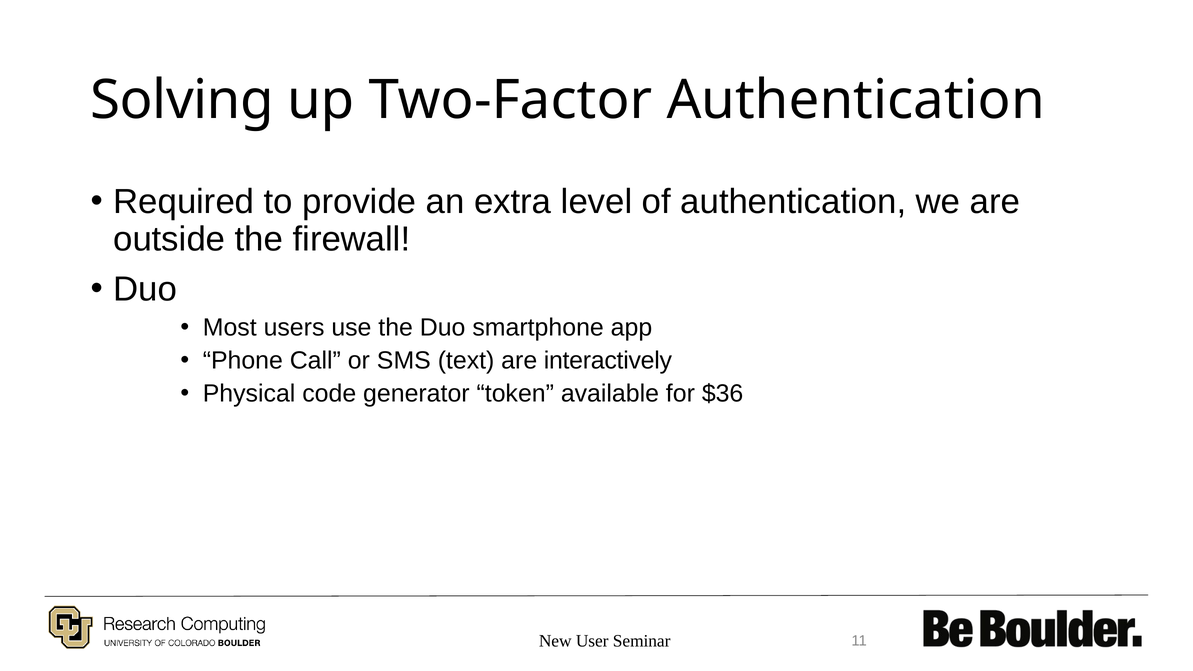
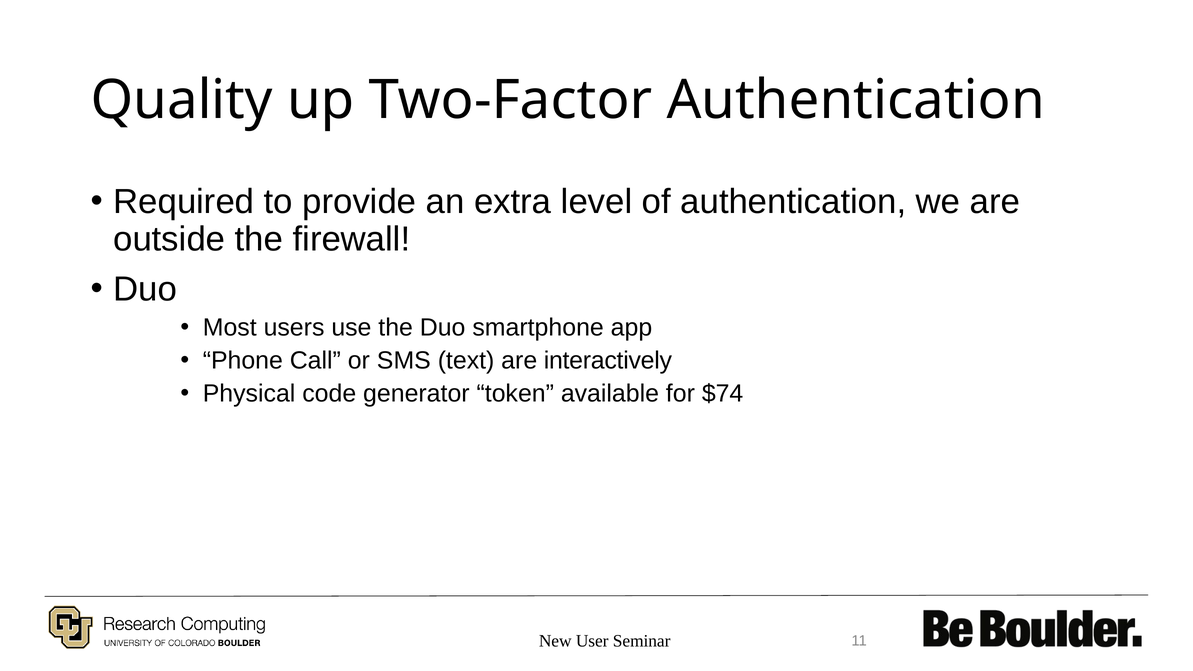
Solving: Solving -> Quality (182, 100)
$36: $36 -> $74 (723, 394)
